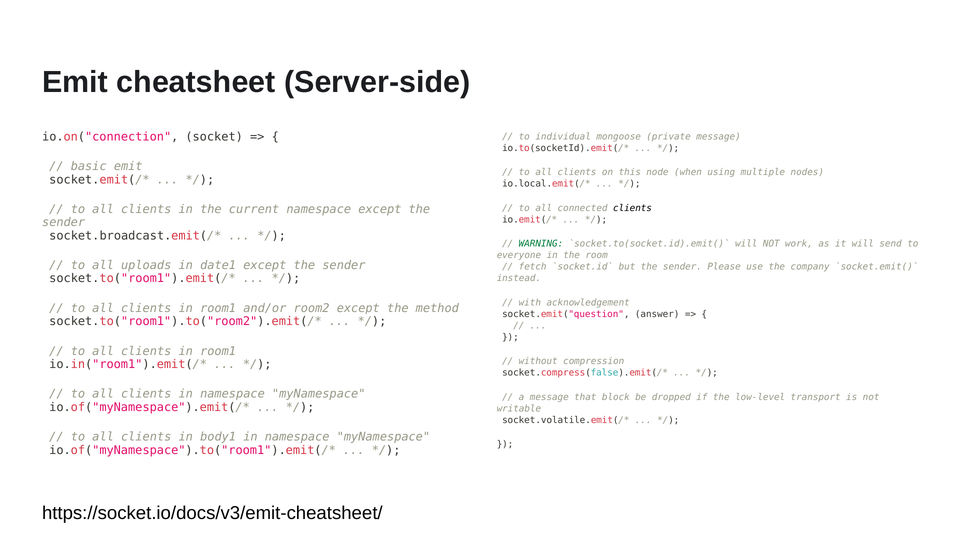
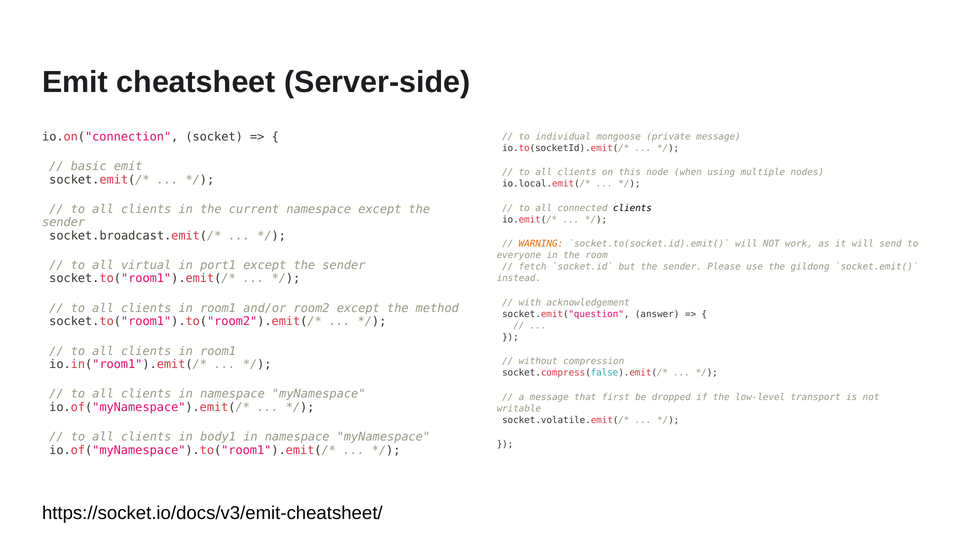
WARNING colour: green -> orange (541, 244)
uploads: uploads -> virtual (146, 265)
date1: date1 -> port1 (218, 265)
company: company -> gildong (810, 267)
block: block -> first (616, 397)
